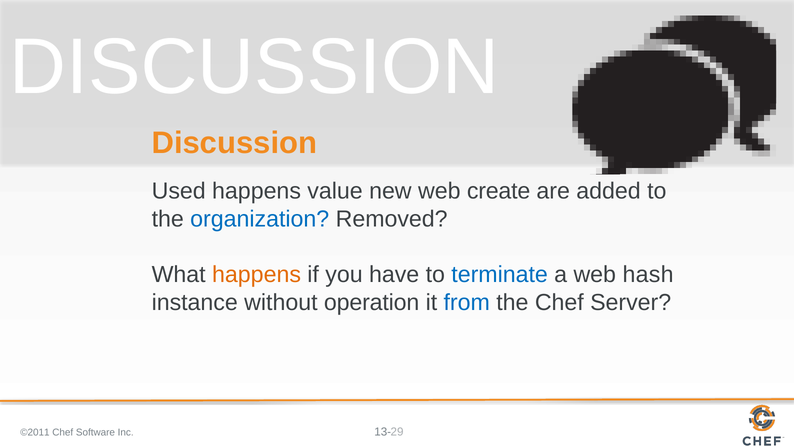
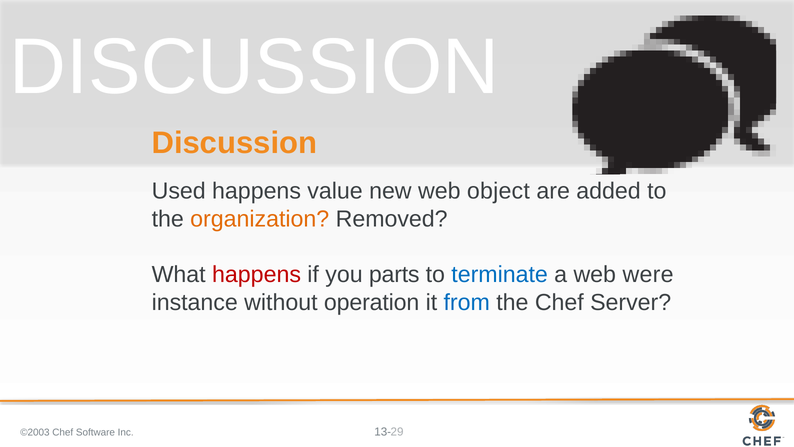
create: create -> object (498, 191)
organization colour: blue -> orange (260, 219)
happens colour: orange -> red (257, 275)
have: have -> parts (394, 275)
hash: hash -> were (648, 275)
©2011: ©2011 -> ©2003 (35, 432)
